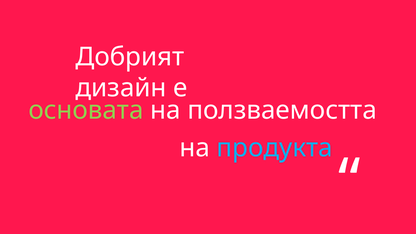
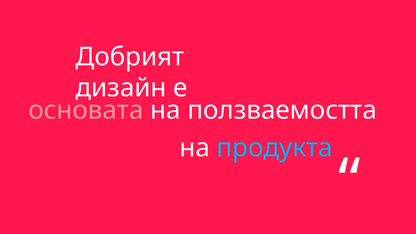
основата colour: light green -> pink (86, 110)
